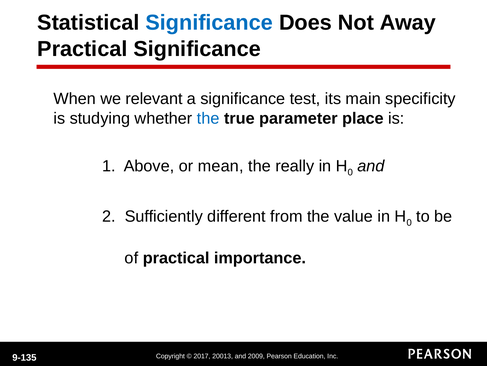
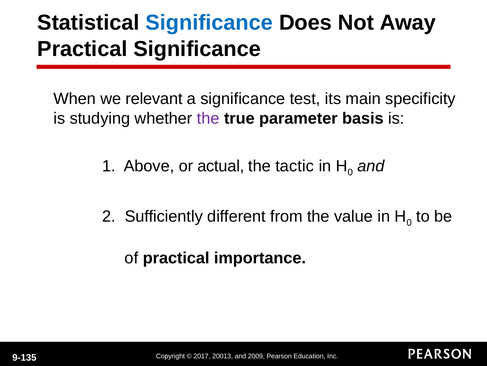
the colour: blue -> purple (208, 118)
place: place -> basis (363, 118)
mean: mean -> actual (221, 166)
really: really -> tactic (295, 166)
